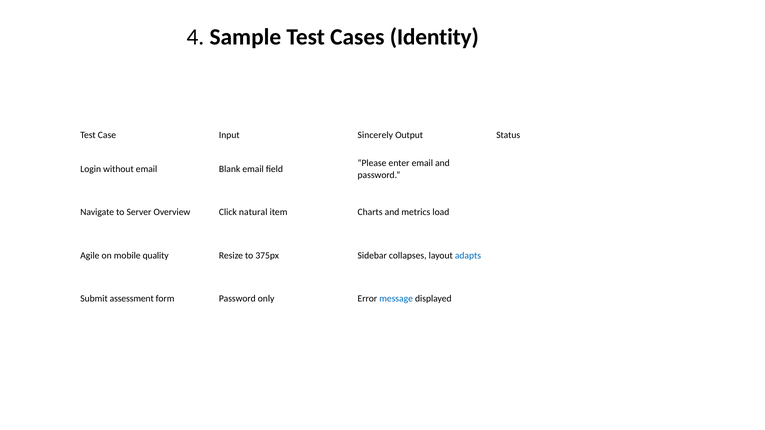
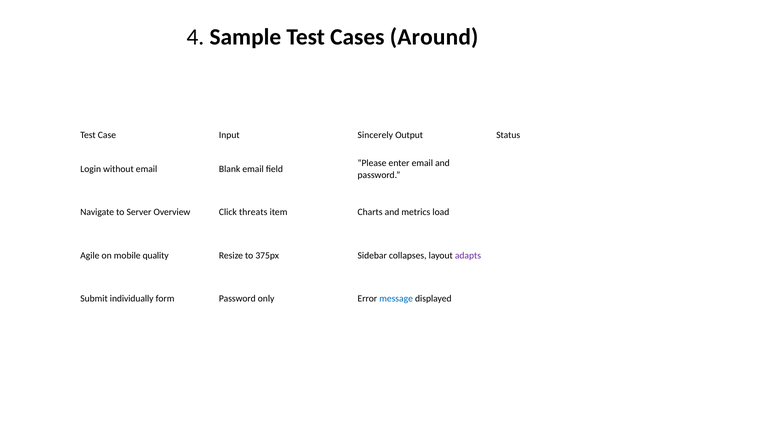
Identity: Identity -> Around (434, 37)
natural: natural -> threats (253, 212)
adapts colour: blue -> purple (468, 256)
assessment: assessment -> individually (132, 299)
